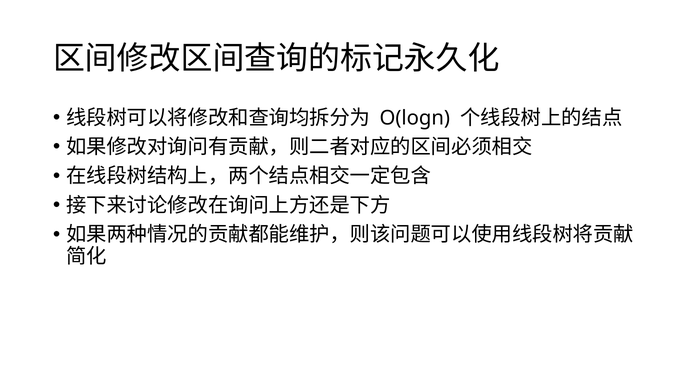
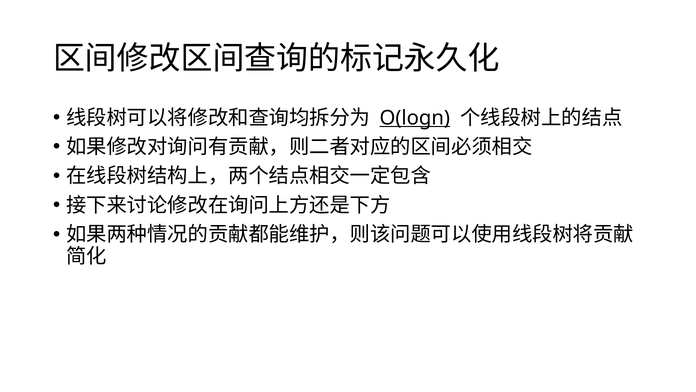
O(logn underline: none -> present (415, 118)
